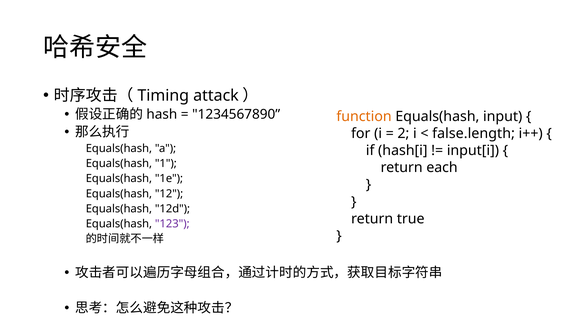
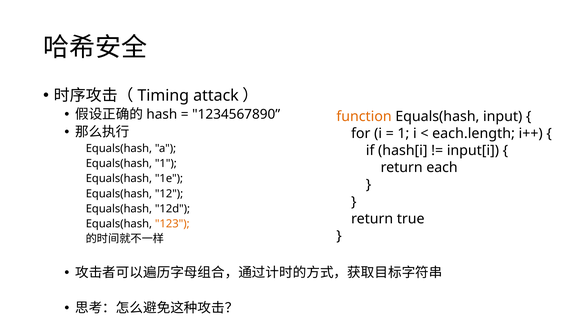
2: 2 -> 1 (403, 134)
false.length: false.length -> each.length (474, 134)
123 colour: purple -> orange (172, 224)
